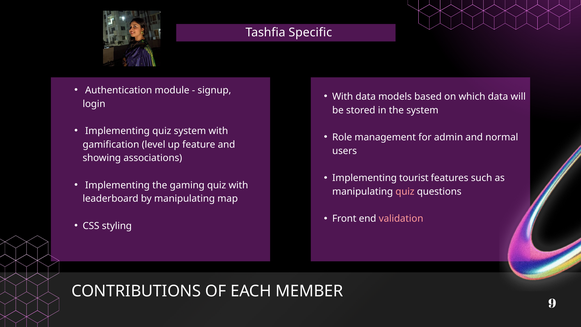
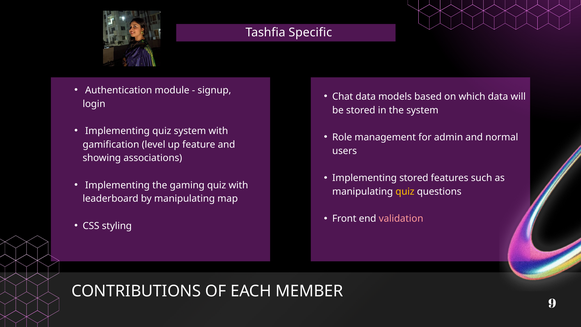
With: With -> Chat (343, 97)
Implementing tourist: tourist -> stored (414, 178)
quiz colour: pink -> yellow (405, 191)
